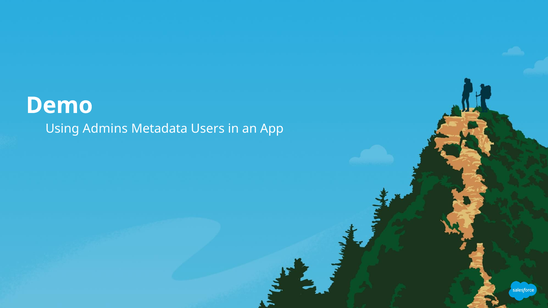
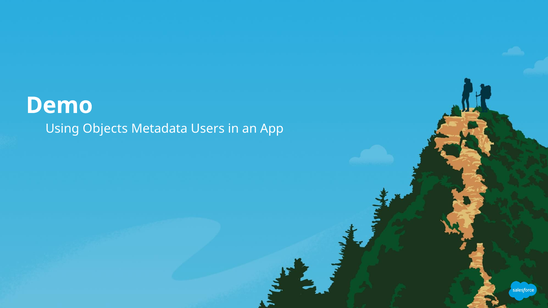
Admins: Admins -> Objects (105, 129)
